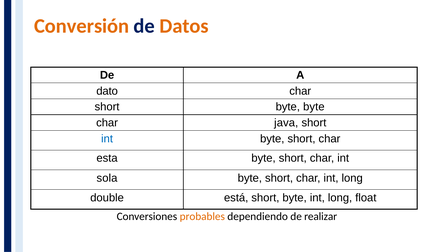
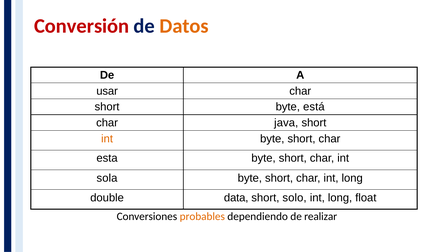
Conversión colour: orange -> red (82, 26)
dato: dato -> usar (107, 91)
byte byte: byte -> está (314, 107)
int colour: blue -> orange (107, 139)
está: está -> data (236, 198)
byte: byte -> solo (295, 198)
